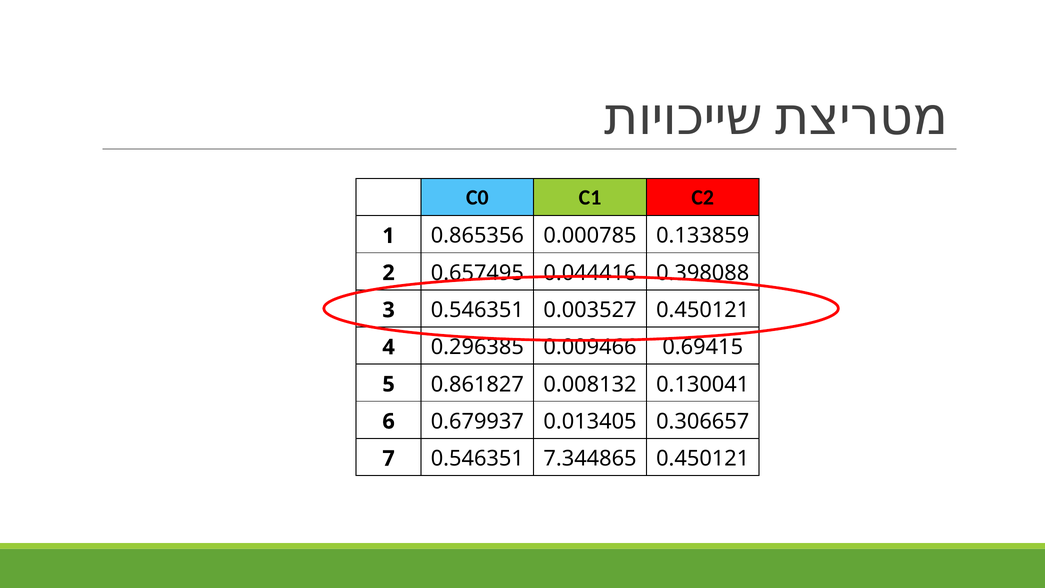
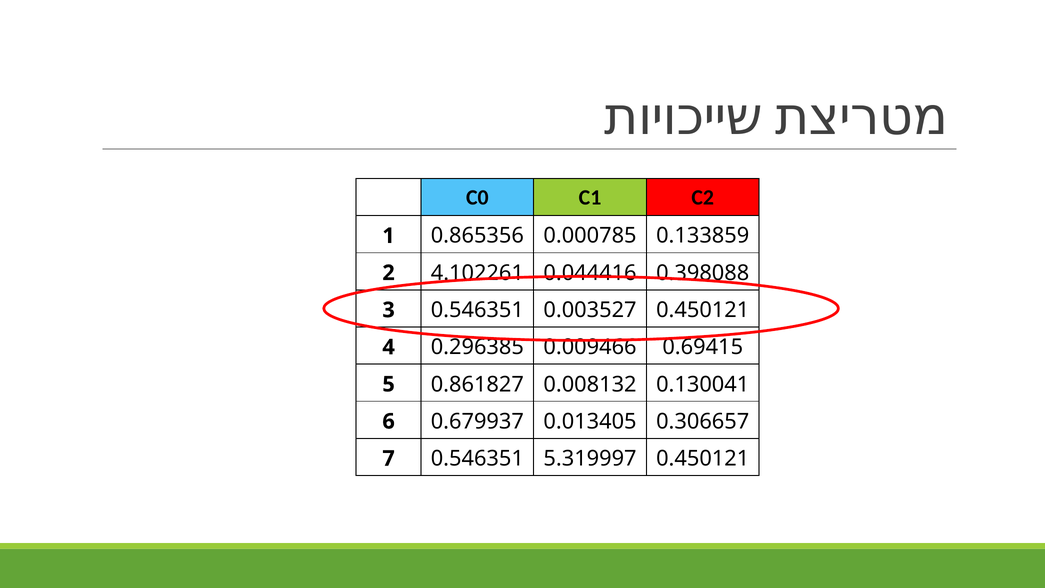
0.657495: 0.657495 -> 4.102261 (477, 273)
7.344865: 7.344865 -> 5.319997 (590, 458)
